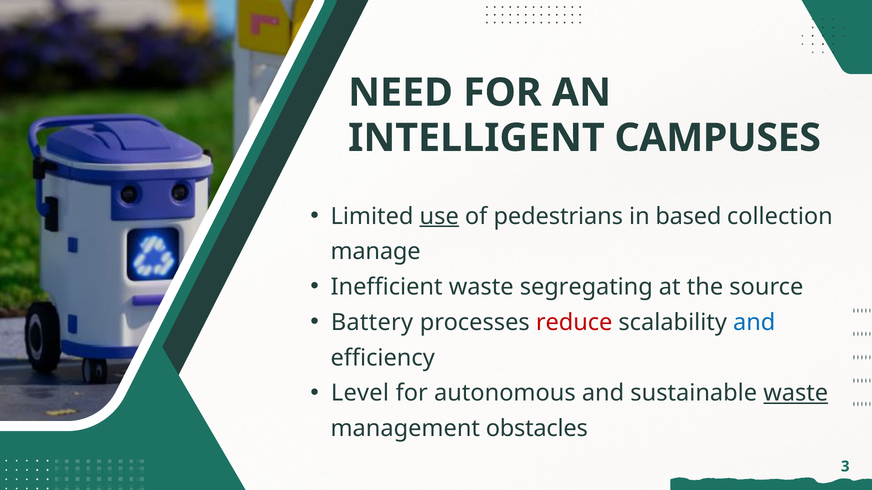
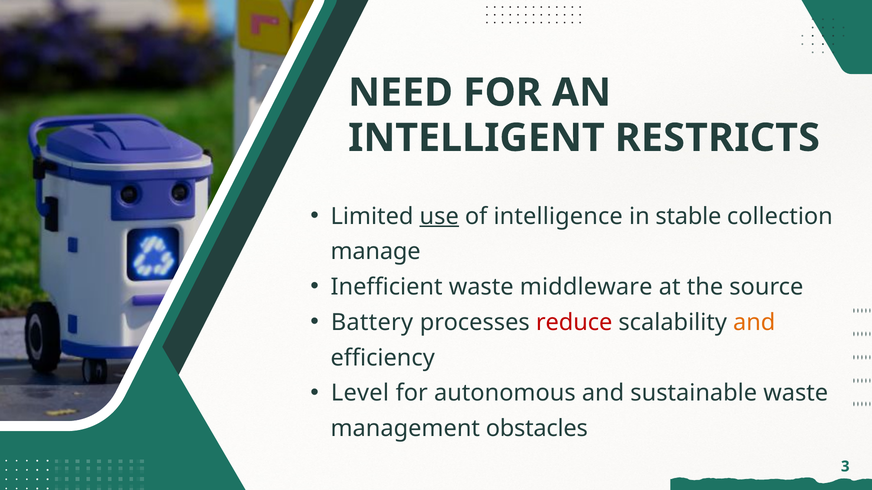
CAMPUSES: CAMPUSES -> RESTRICTS (717, 138)
pedestrians: pedestrians -> intelligence (558, 216)
based: based -> stable (688, 216)
segregating: segregating -> middleware (586, 287)
and colour: blue -> orange (754, 323)
waste underline: present -> none (796, 393)
